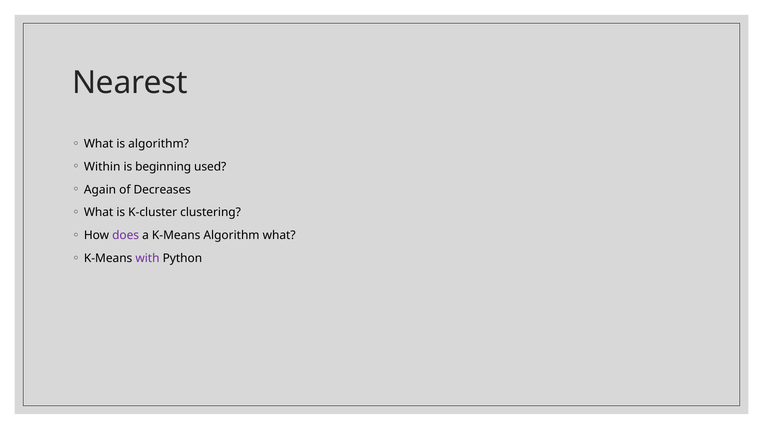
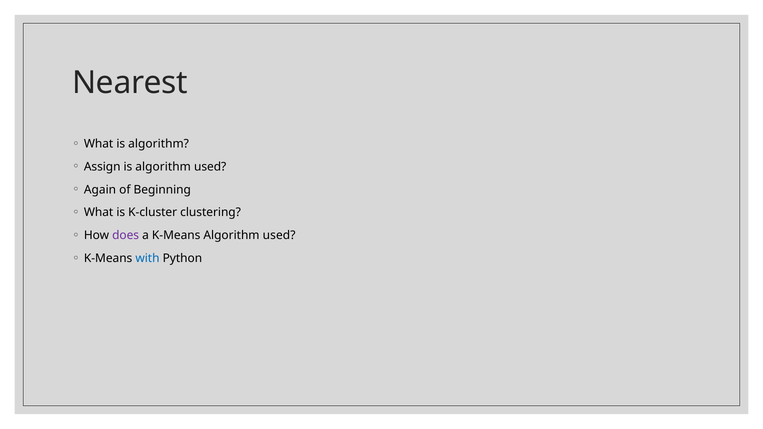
Within: Within -> Assign (102, 167)
beginning: beginning -> algorithm (163, 167)
Decreases: Decreases -> Beginning (162, 190)
K-Means Algorithm what: what -> used (279, 235)
with colour: purple -> blue (147, 258)
